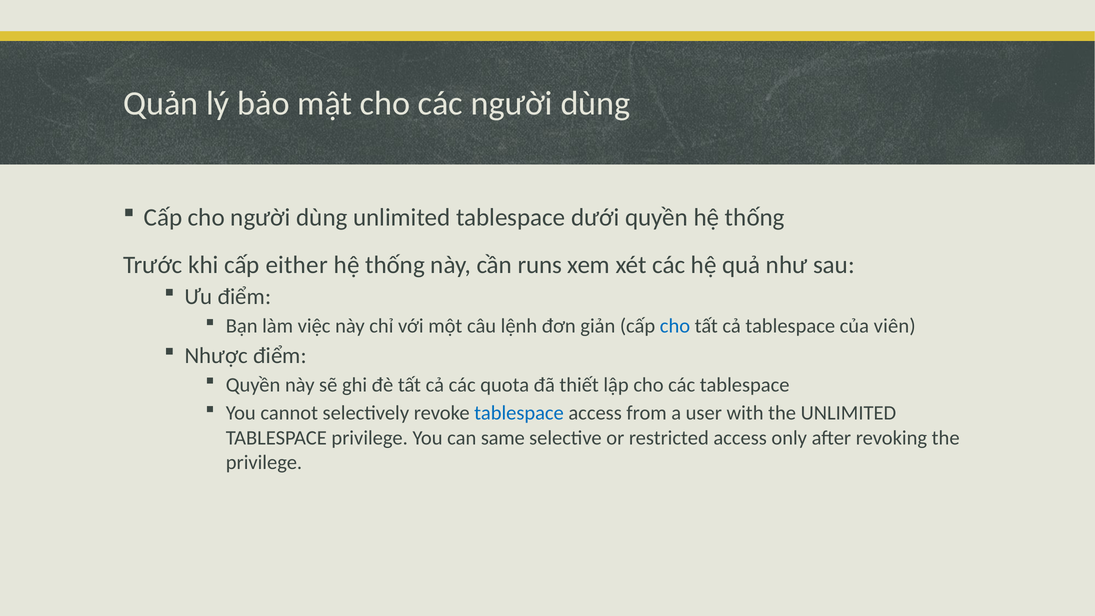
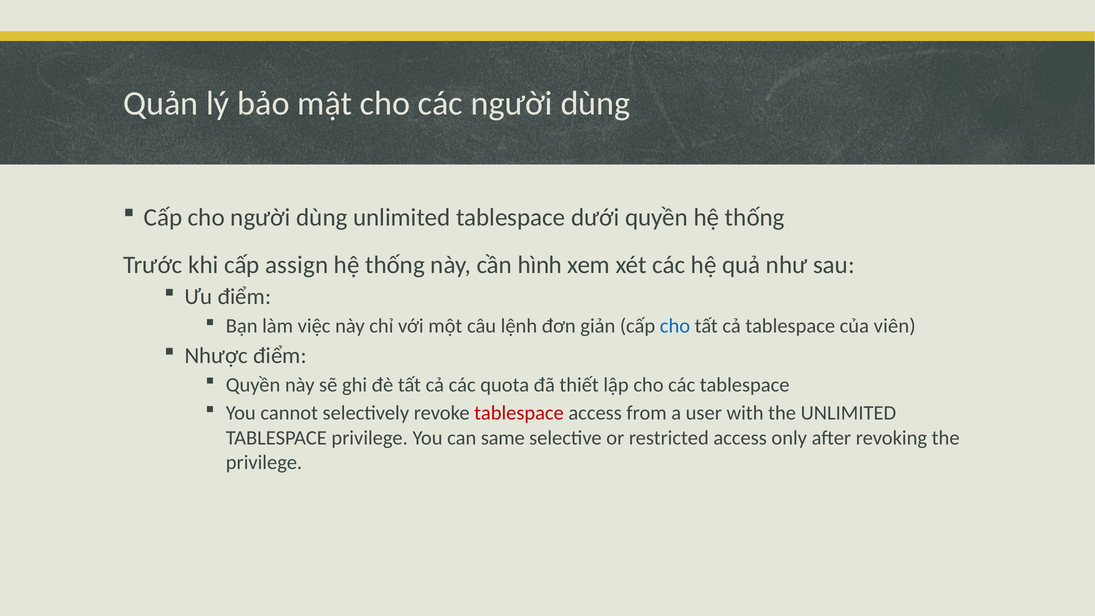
either: either -> assign (297, 265)
runs: runs -> hình (540, 265)
tablespace colour: blue -> red (519, 413)
